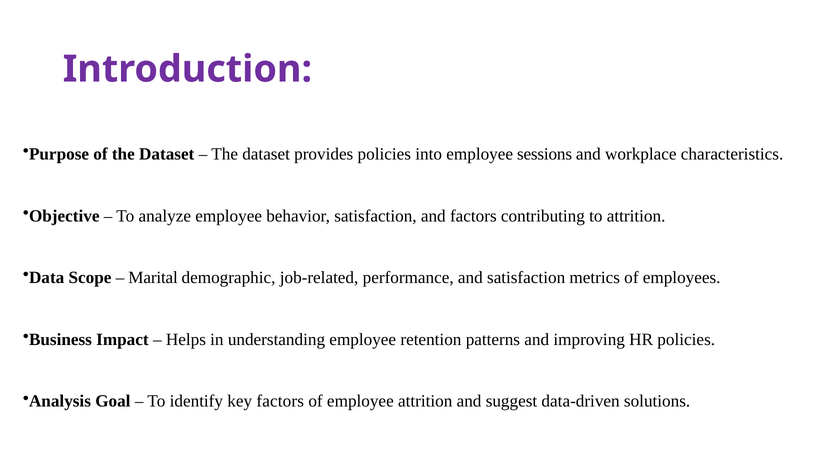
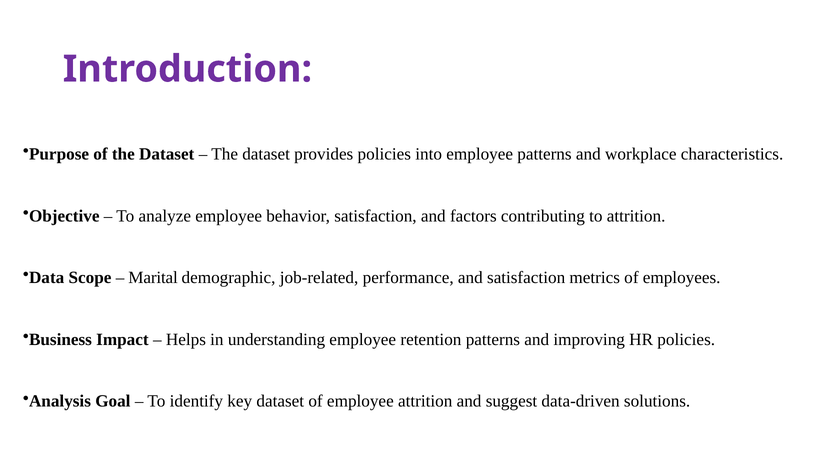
employee sessions: sessions -> patterns (544, 154)
key factors: factors -> dataset (280, 401)
